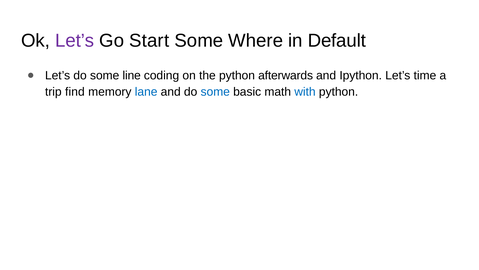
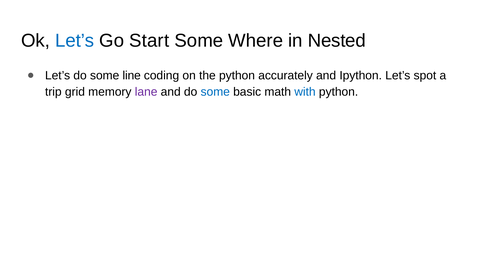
Let’s colour: purple -> blue (75, 41)
Default: Default -> Nested (337, 41)
afterwards: afterwards -> accurately (286, 75)
time: time -> spot (425, 75)
find: find -> grid (75, 92)
lane colour: blue -> purple (146, 92)
